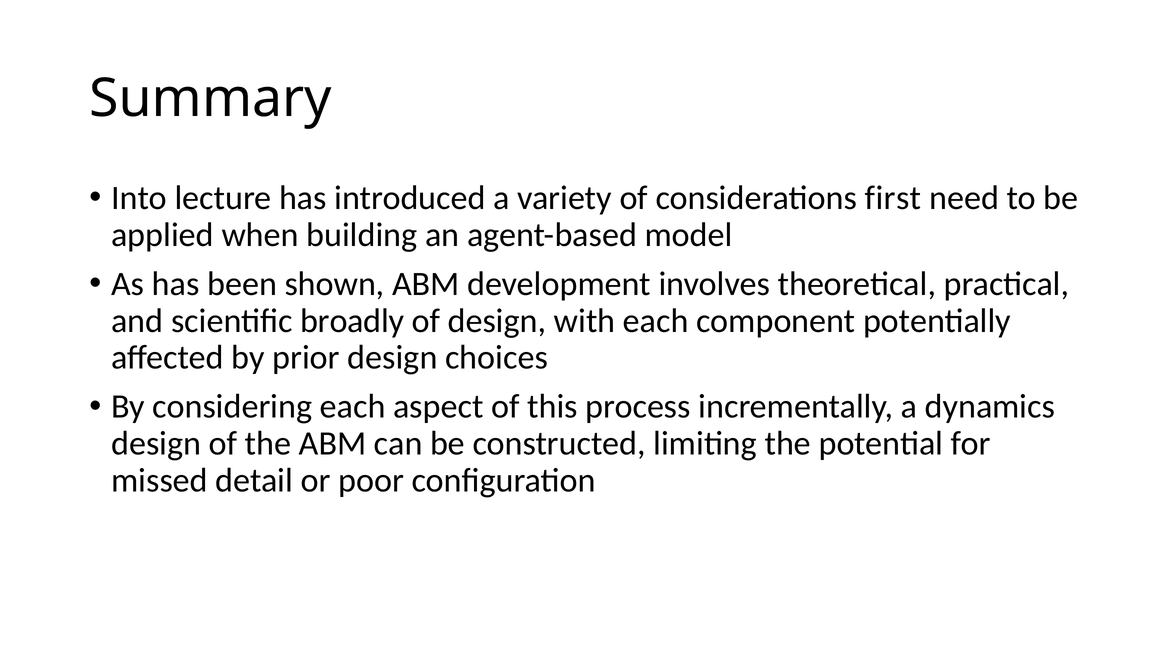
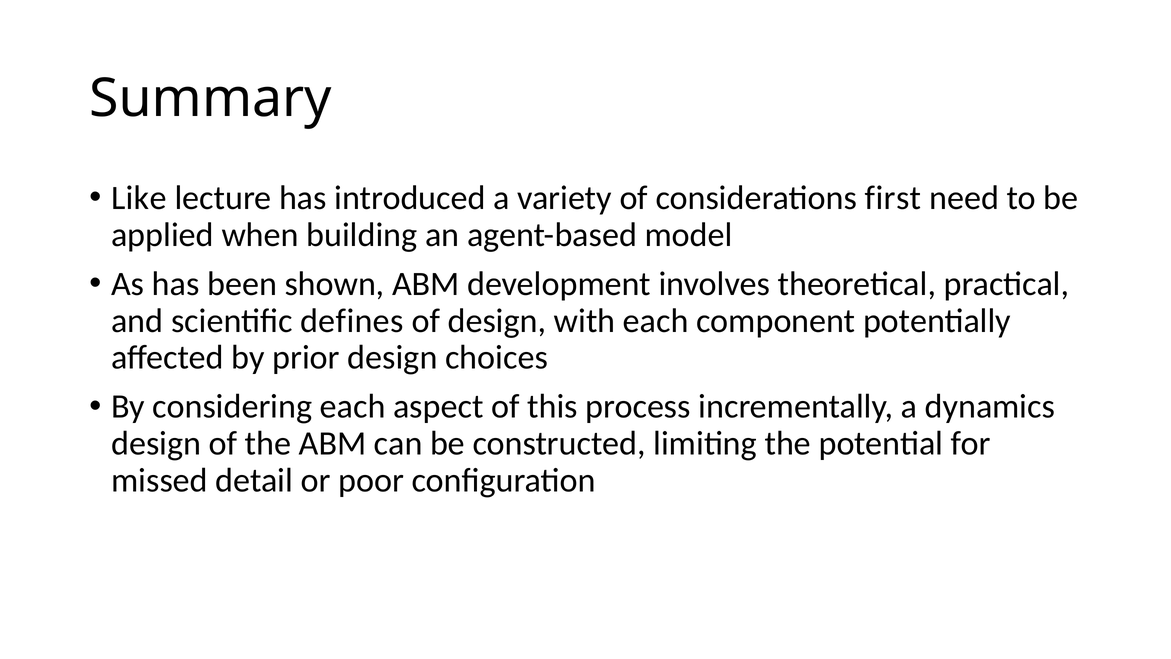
Into: Into -> Like (139, 198)
broadly: broadly -> defines (352, 321)
